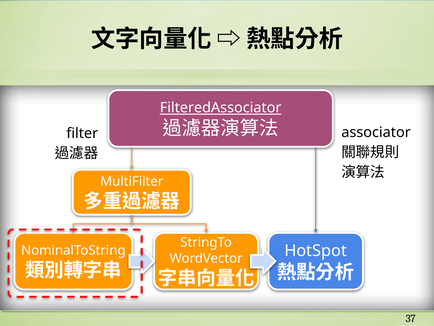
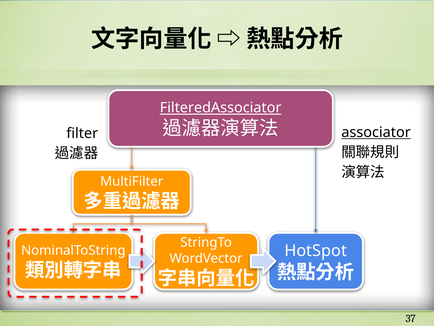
associator underline: none -> present (376, 132)
